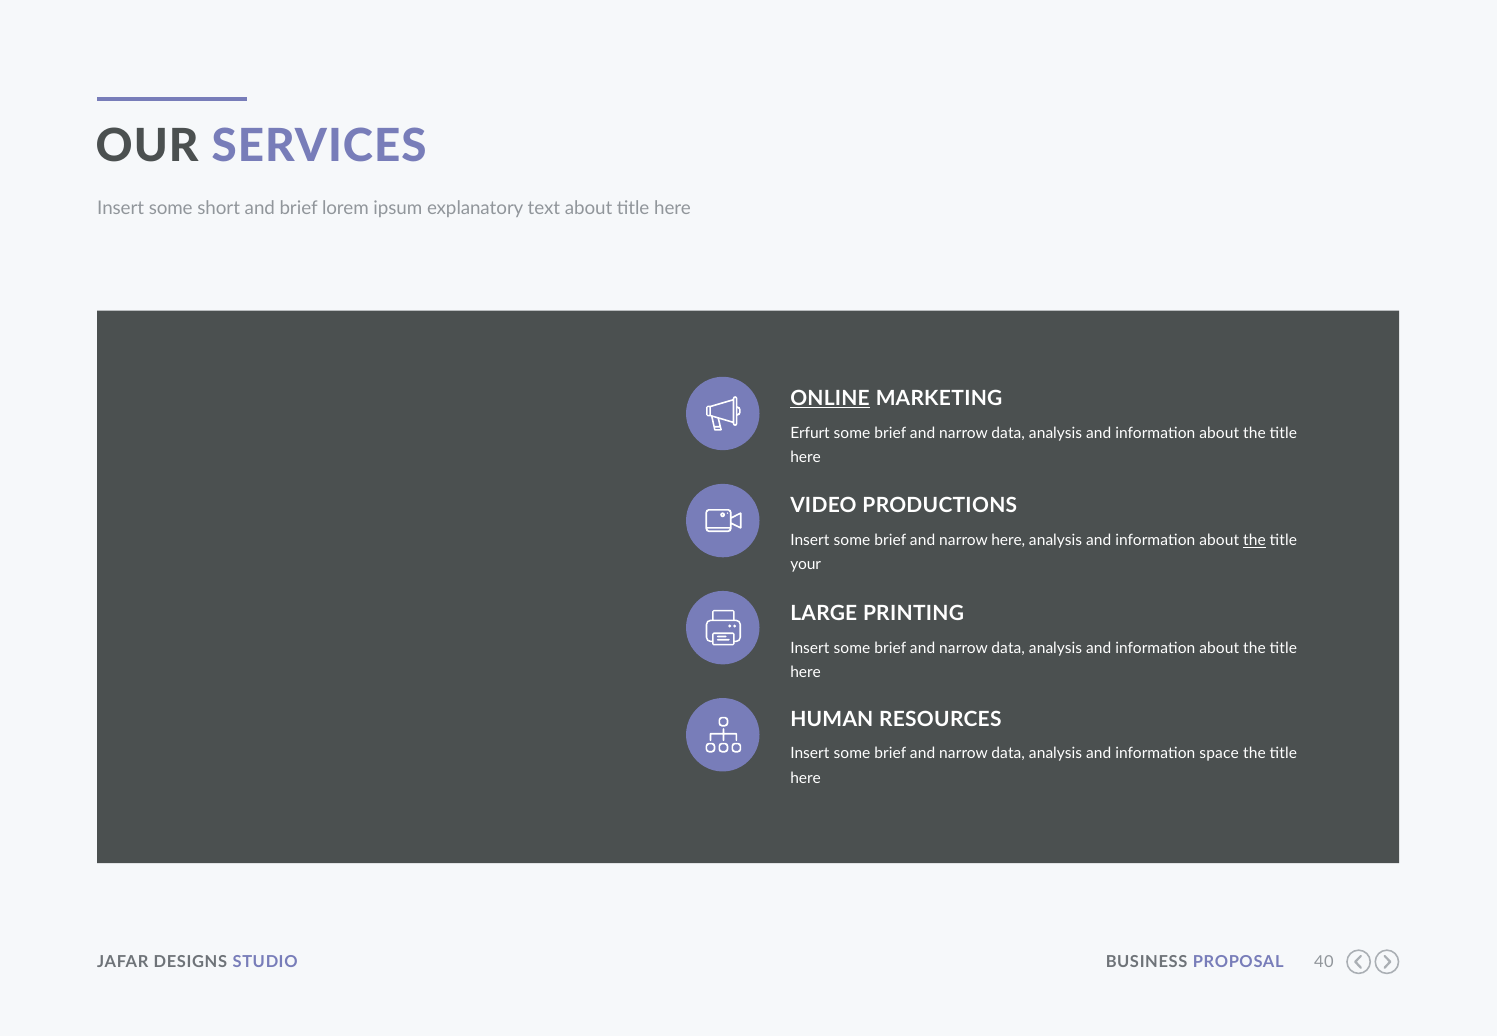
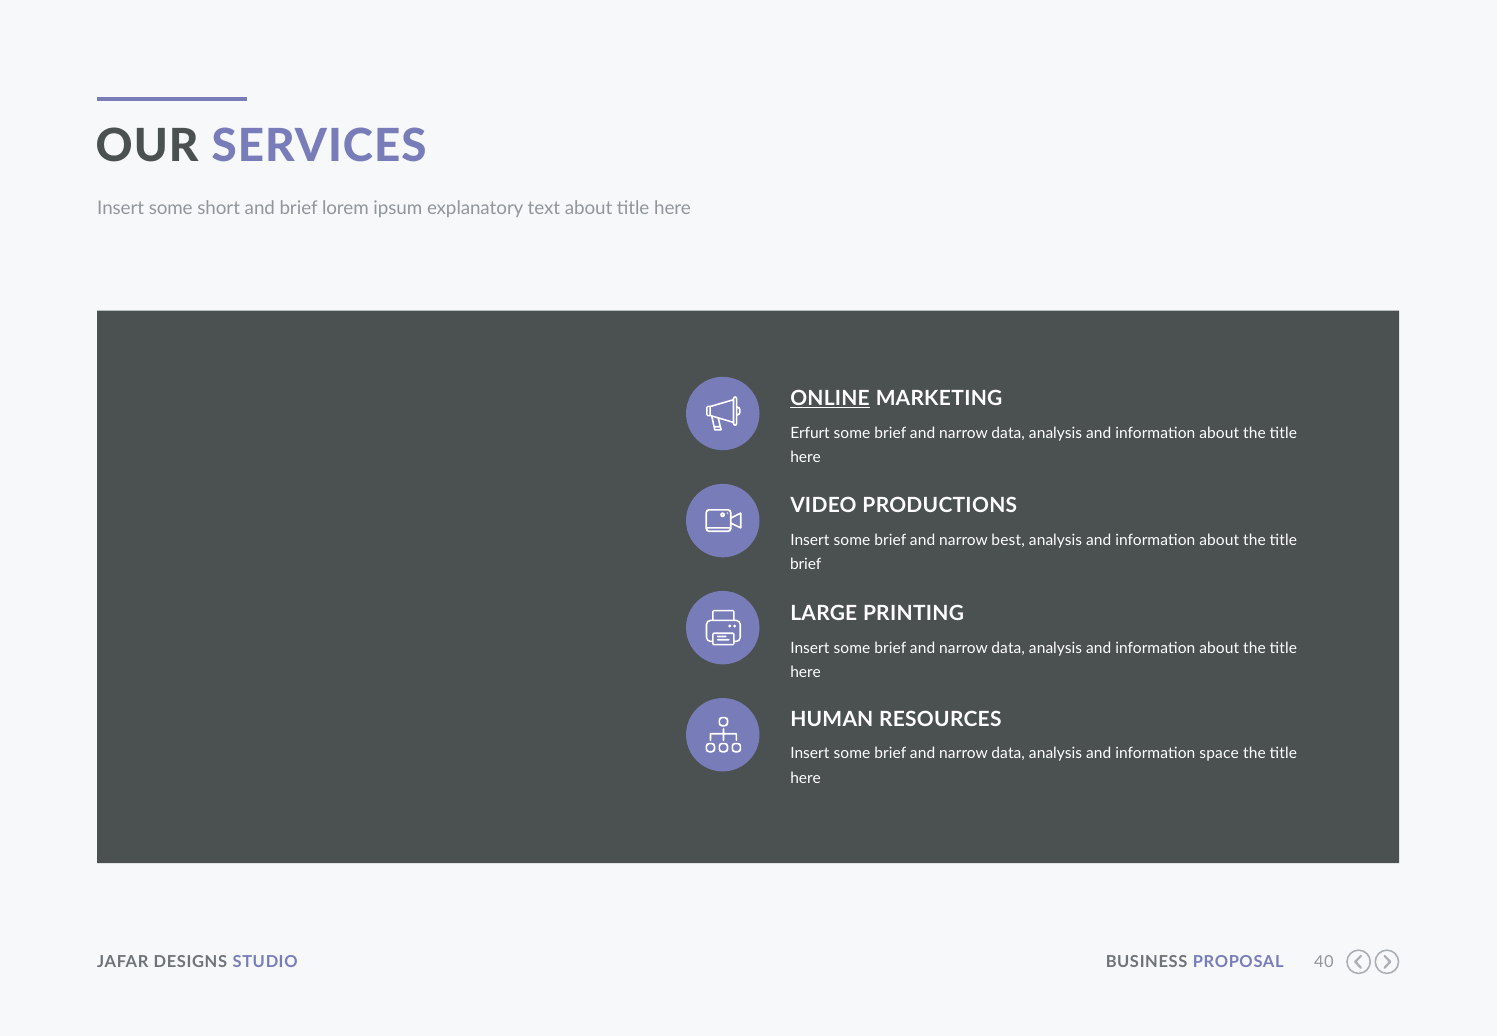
narrow here: here -> best (1008, 541)
the underline: present -> none (1254, 541)
your: your -> brief (806, 565)
